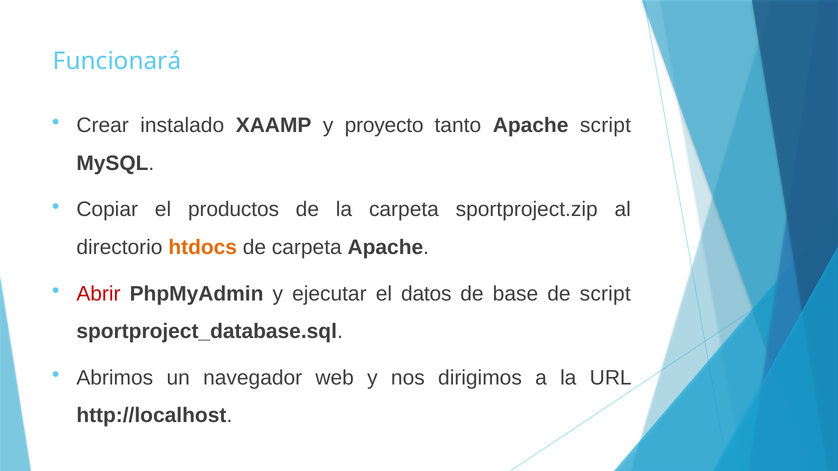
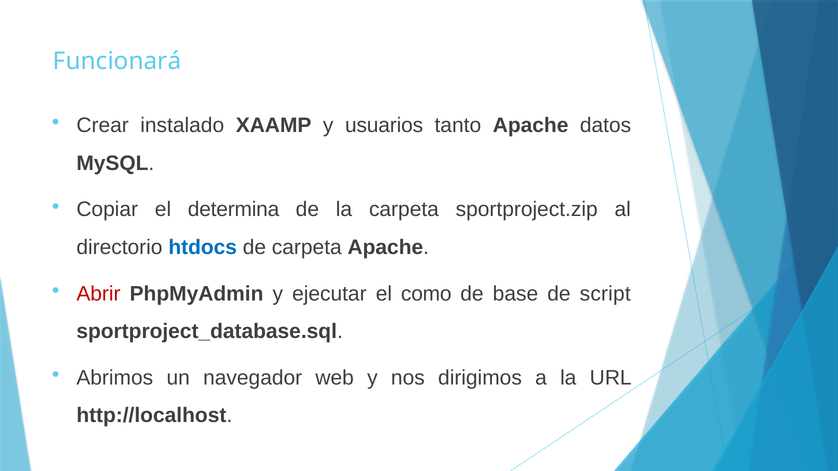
proyecto: proyecto -> usuarios (384, 126)
Apache script: script -> datos (606, 126)
productos: productos -> determina (234, 210)
htdocs colour: orange -> blue (203, 247)
datos: datos -> como (426, 294)
